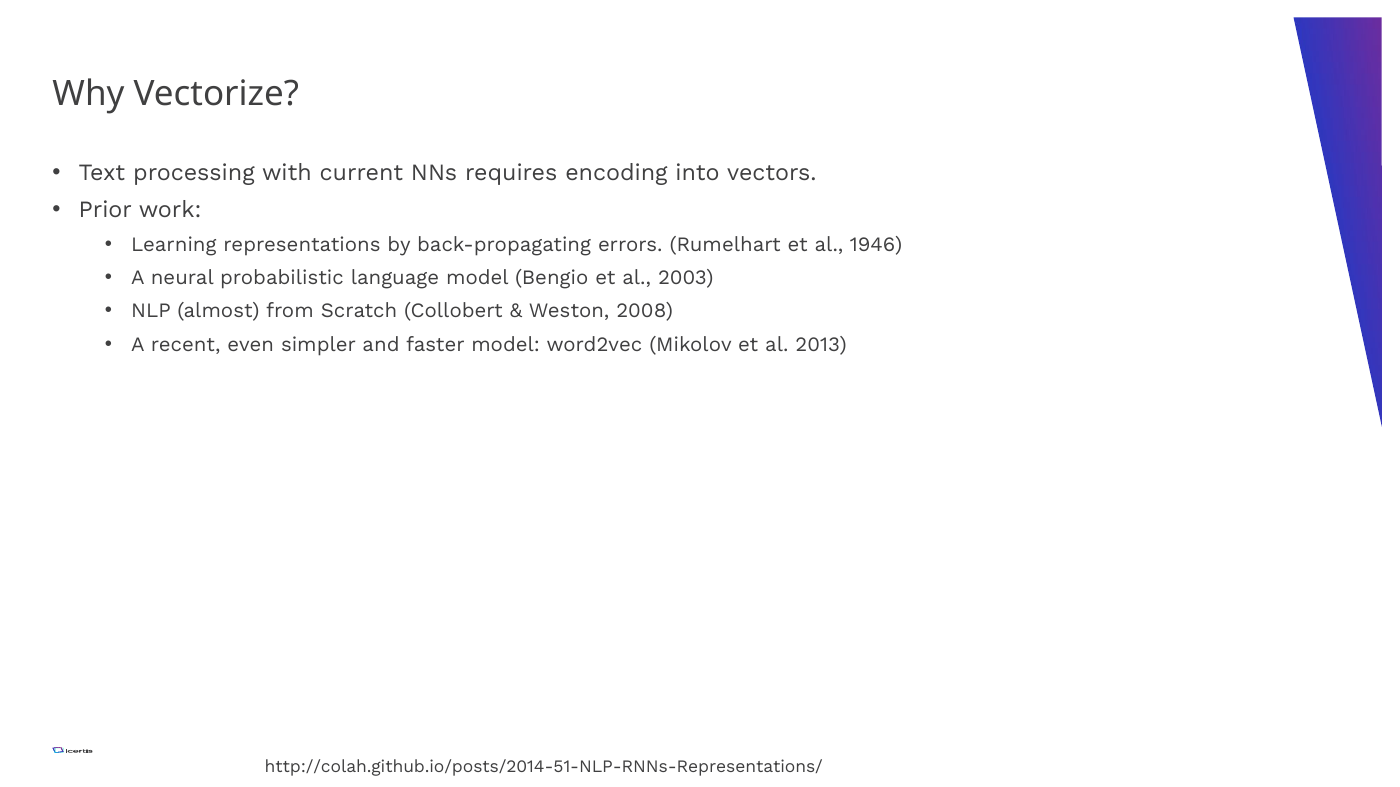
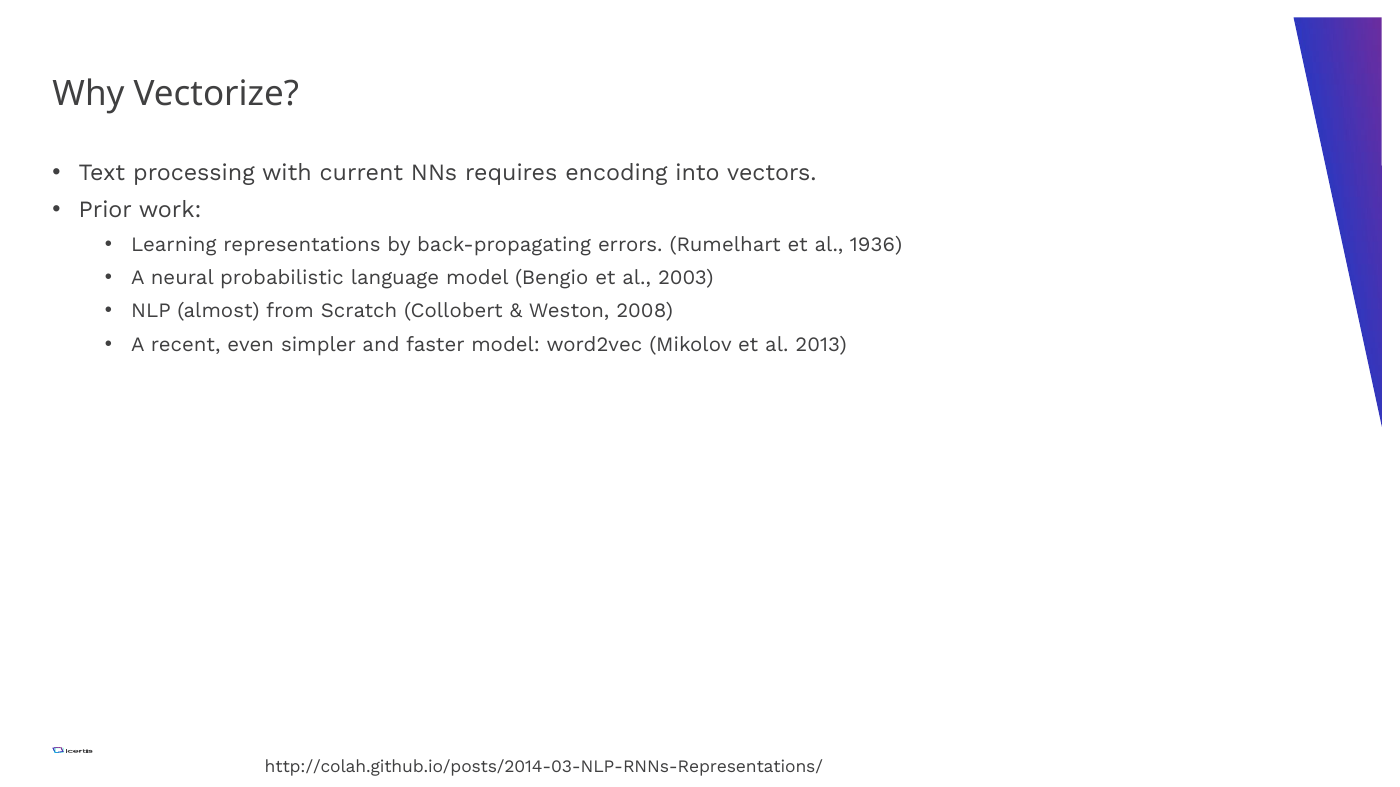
1946: 1946 -> 1936 (876, 245)
http://colah.github.io/posts/2014-51-NLP-RNNs-Representations/: http://colah.github.io/posts/2014-51-NLP-RNNs-Representations/ -> http://colah.github.io/posts/2014-03-NLP-RNNs-Representations/ (544, 767)
